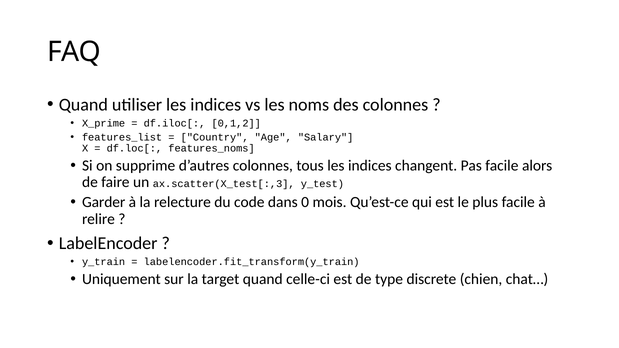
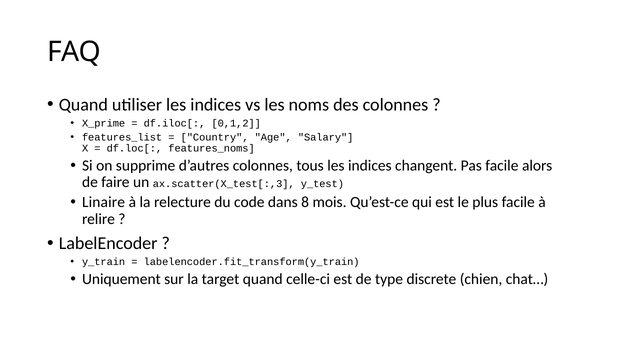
Garder: Garder -> Linaire (104, 202)
0: 0 -> 8 (305, 202)
